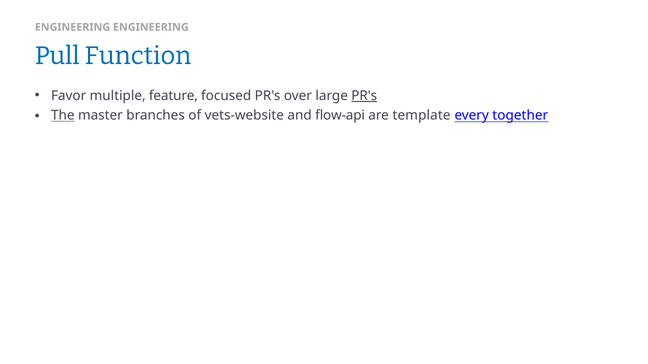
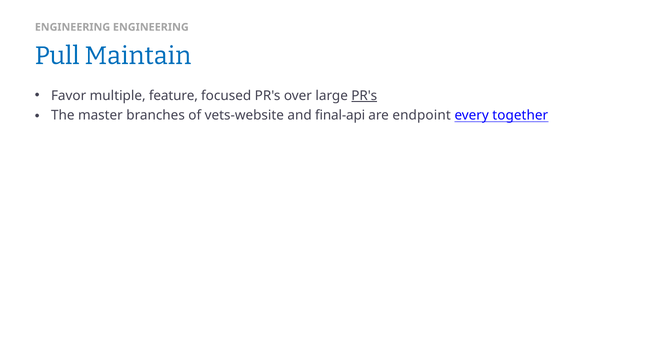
Function: Function -> Maintain (138, 56)
The underline: present -> none (63, 116)
flow-api: flow-api -> final-api (340, 116)
template: template -> endpoint (422, 116)
